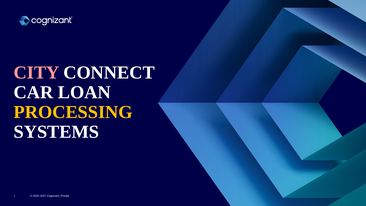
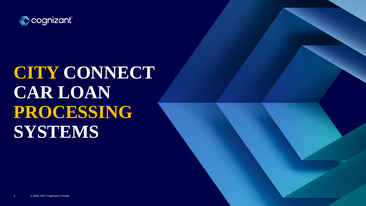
CITY colour: pink -> yellow (37, 73)
